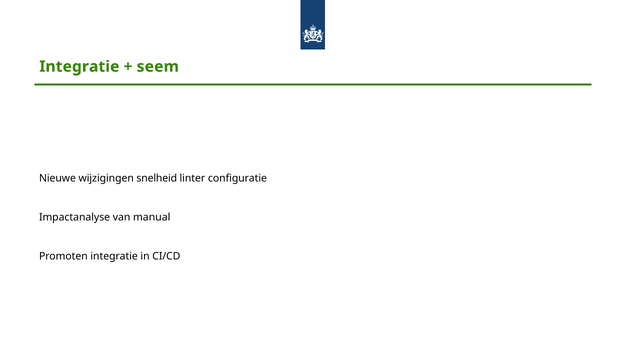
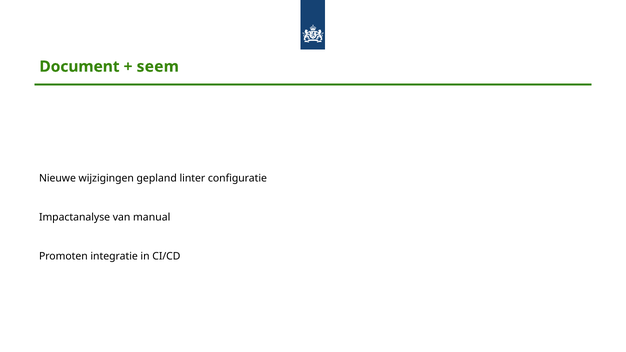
Integratie: Integratie -> Document (79, 67)
snelheid: snelheid -> gepland (157, 178)
